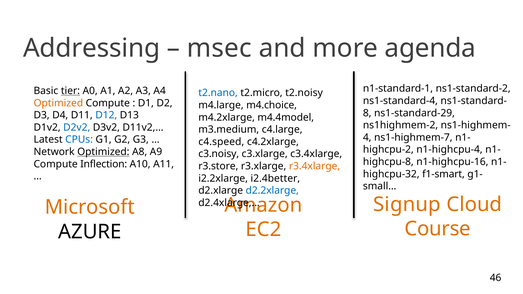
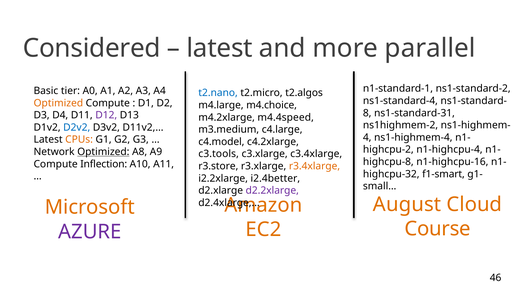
Addressing: Addressing -> Considered (92, 48)
msec: msec -> latest (220, 48)
agenda: agenda -> parallel (430, 48)
tier underline: present -> none (70, 91)
t2.noisy: t2.noisy -> t2.algos (304, 93)
ns1-standard-29: ns1-standard-29 -> ns1-standard-31 (414, 113)
D12 colour: blue -> purple (106, 115)
m4.4model: m4.4model -> m4.4speed (286, 117)
ns1-highmem-7: ns1-highmem-7 -> ns1-highmem-4 (413, 137)
CPUs colour: blue -> orange (79, 140)
c4.speed: c4.speed -> c4.model (221, 142)
c3.noisy: c3.noisy -> c3.tools (219, 154)
d2.2xlarge colour: blue -> purple (272, 191)
Signup: Signup -> August (407, 204)
AZURE colour: black -> purple (90, 232)
